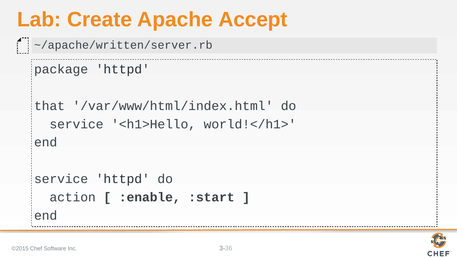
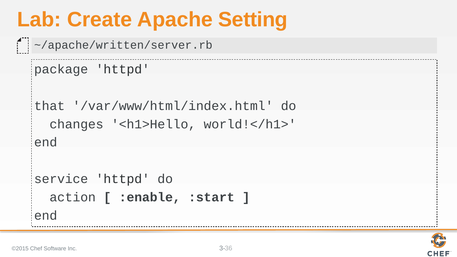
Accept: Accept -> Setting (253, 20)
service: service -> changes (77, 124)
